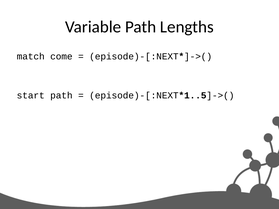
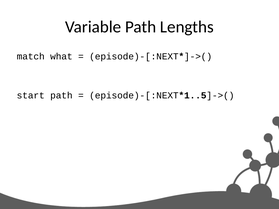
come: come -> what (61, 56)
